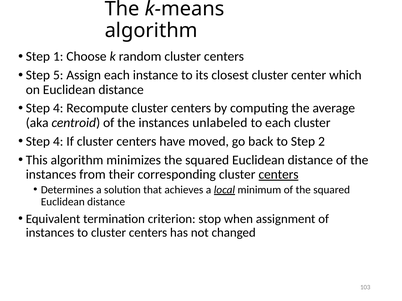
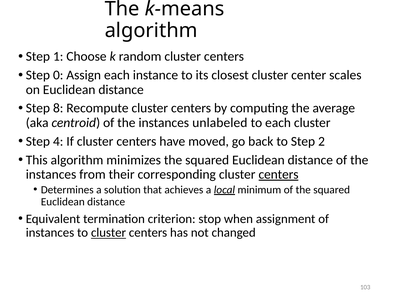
5: 5 -> 0 (58, 75)
which: which -> scales (345, 75)
4: 4 -> 8 (58, 108)
cluster underline: none -> present (109, 233)
